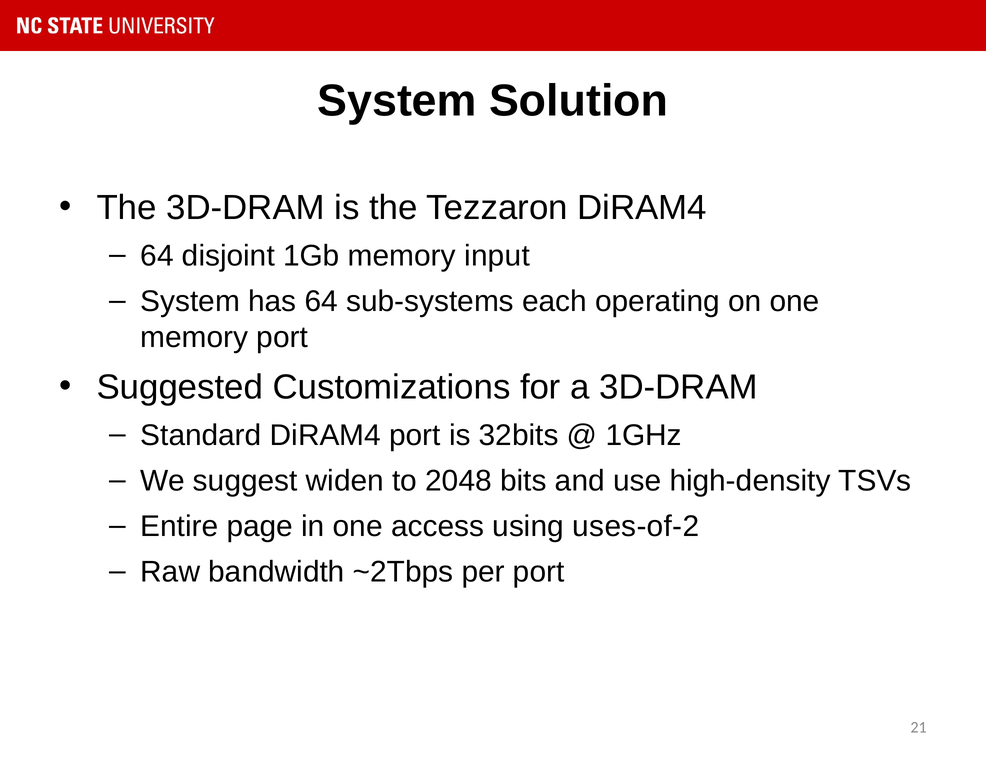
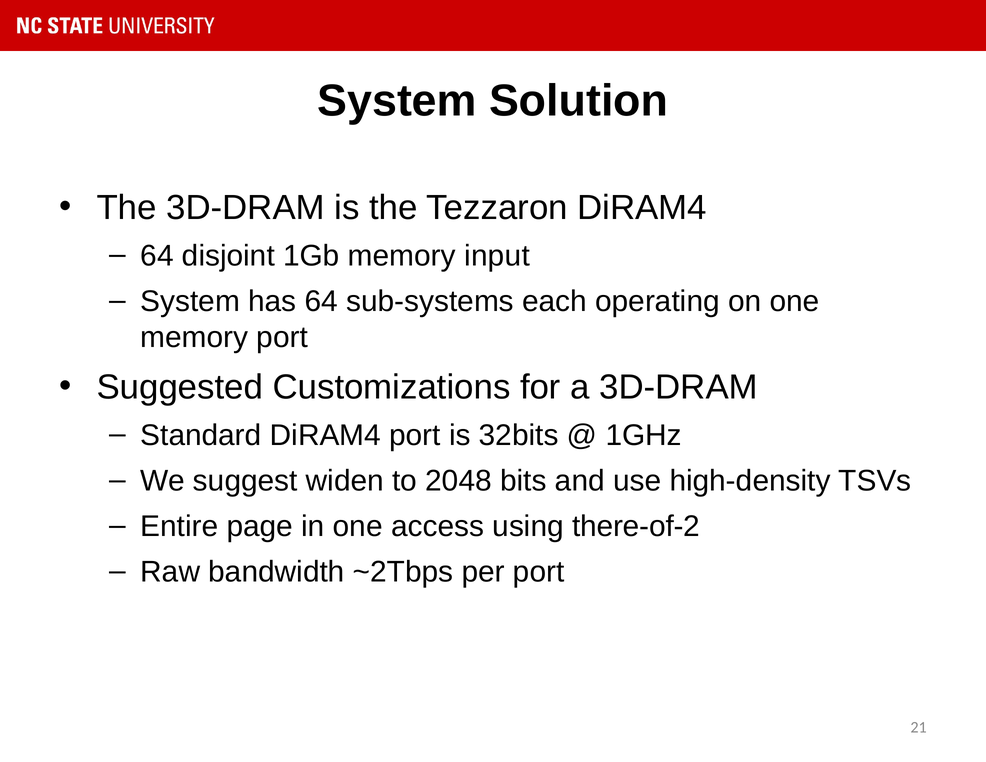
uses-of-2: uses-of-2 -> there-of-2 (636, 526)
